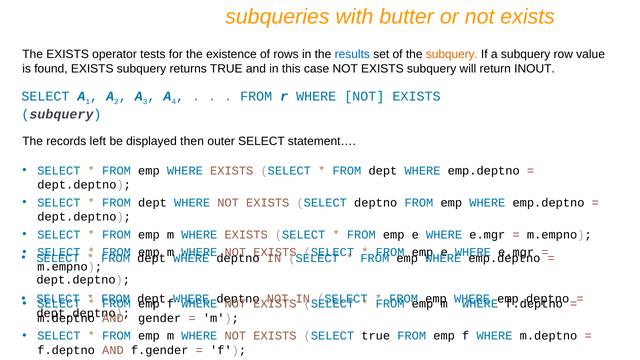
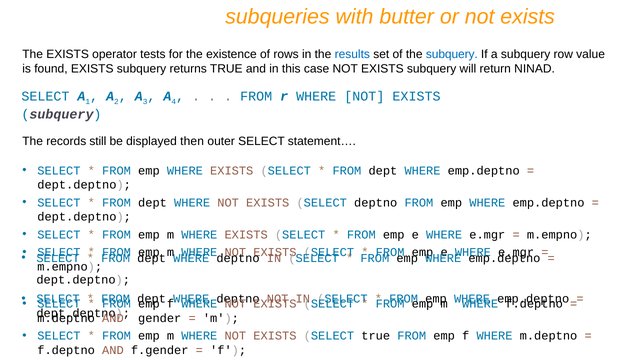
subquery colour: orange -> blue (452, 54)
INOUT: INOUT -> NINAD (535, 69)
left: left -> still (98, 141)
